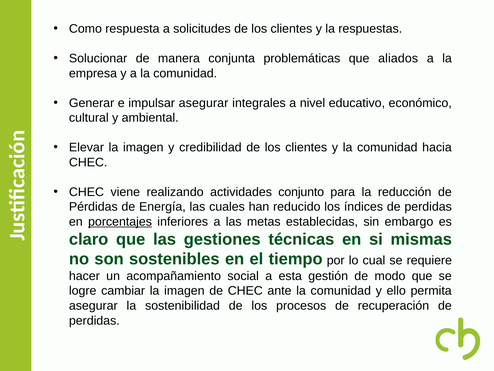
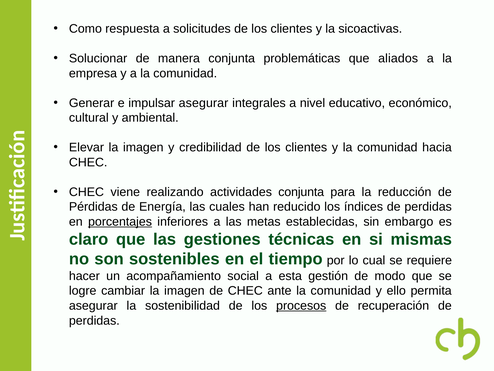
respuestas: respuestas -> sicoactivas (370, 29)
actividades conjunto: conjunto -> conjunta (301, 192)
procesos underline: none -> present (301, 305)
